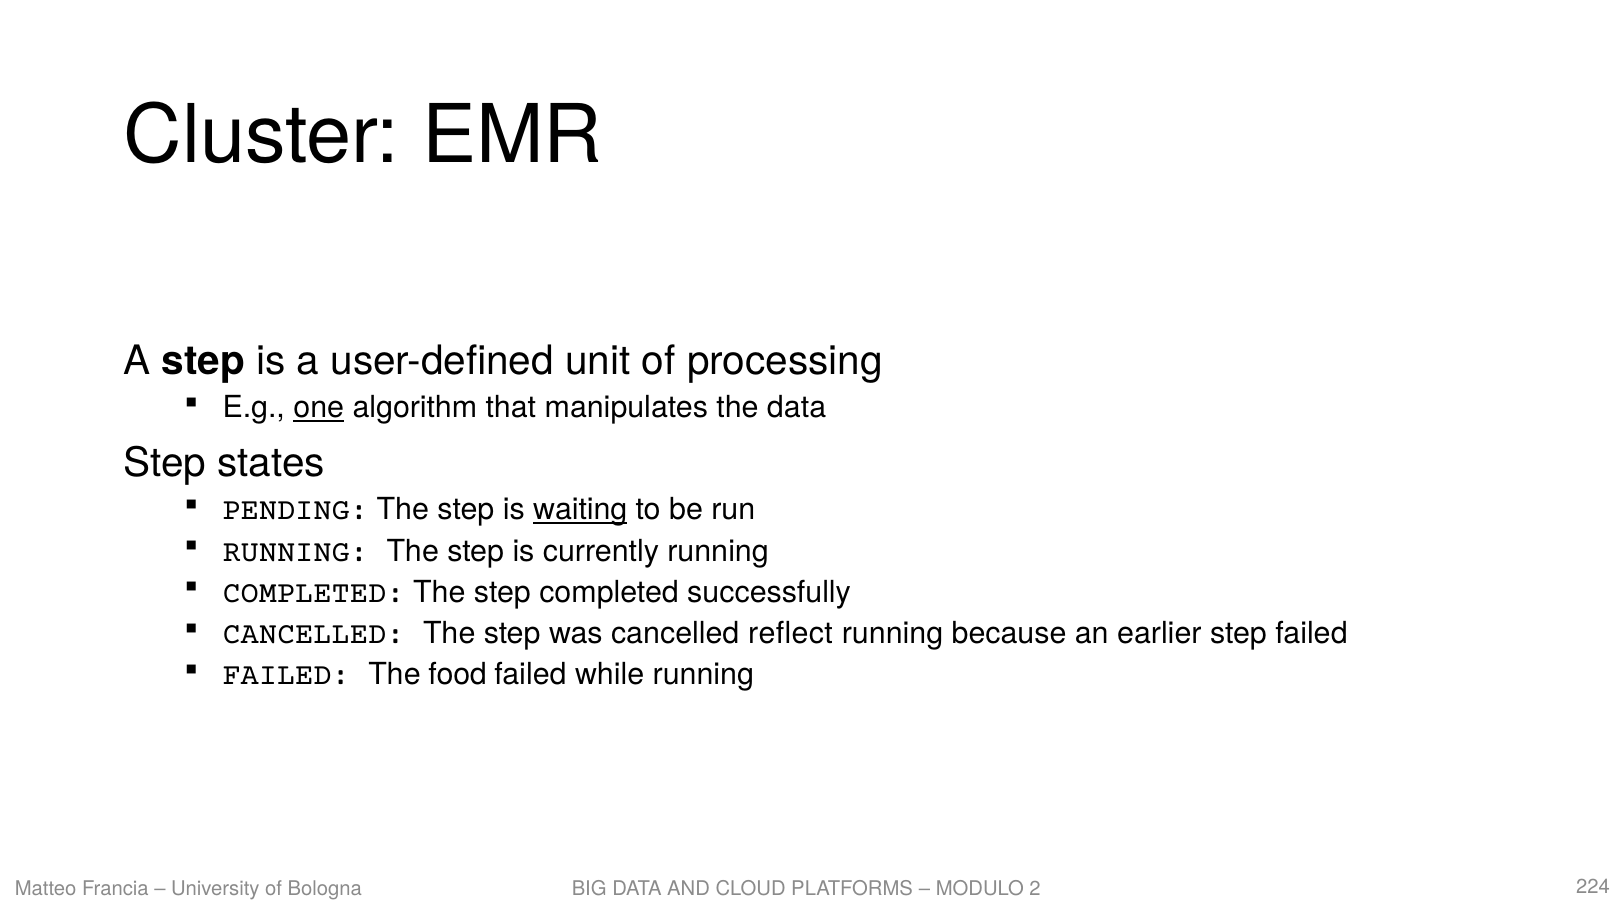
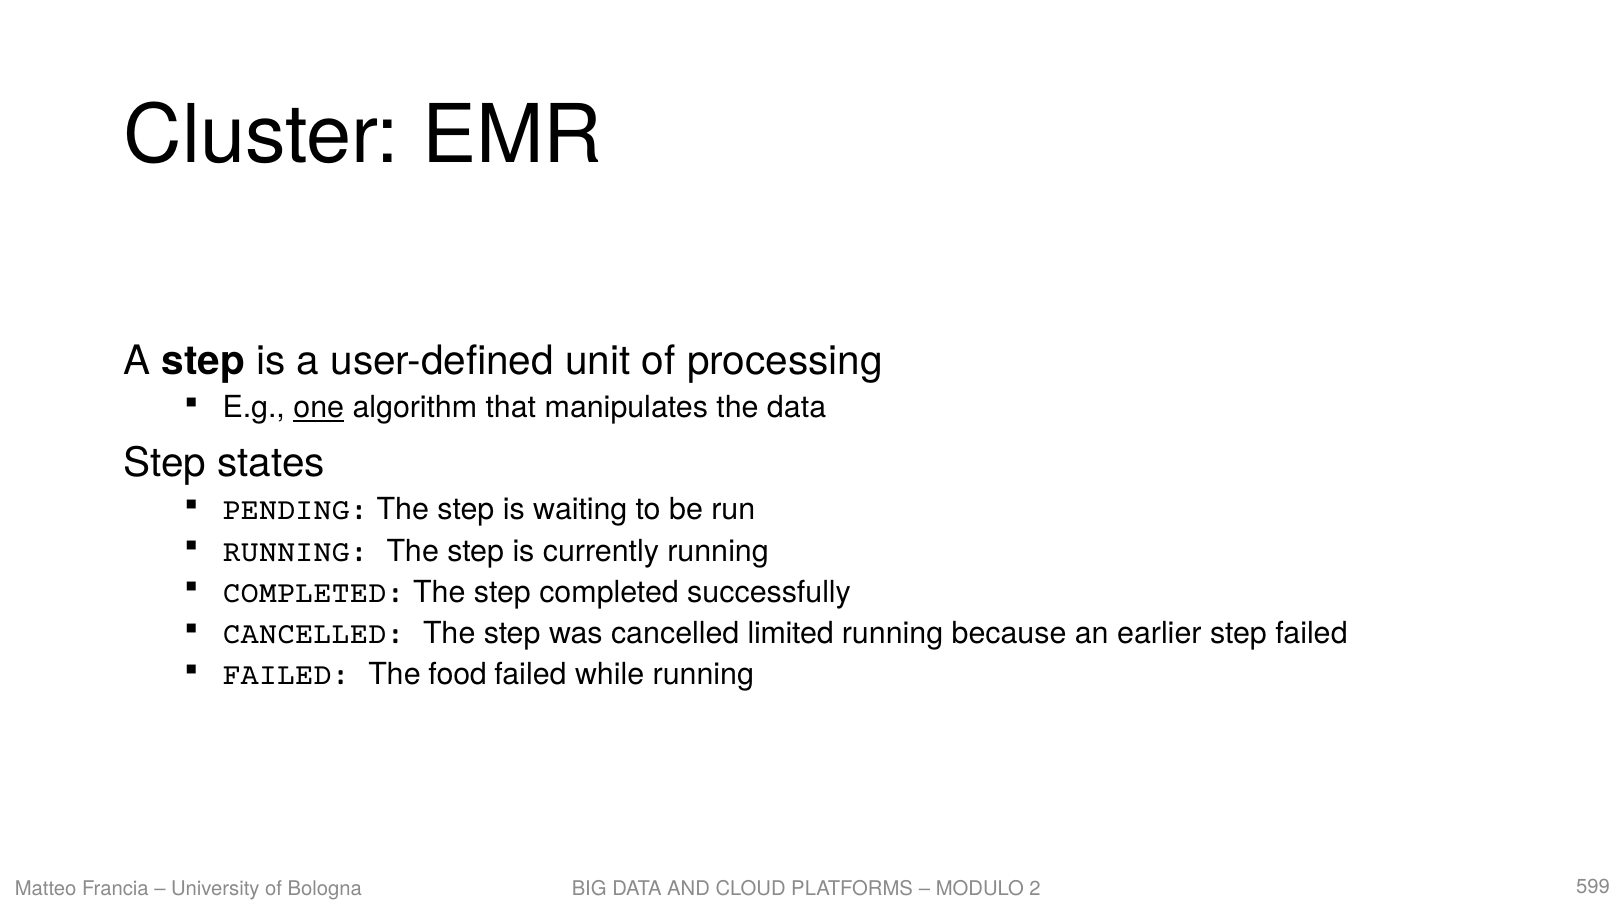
waiting underline: present -> none (580, 510)
reflect: reflect -> limited (791, 634)
224: 224 -> 599 (1593, 887)
